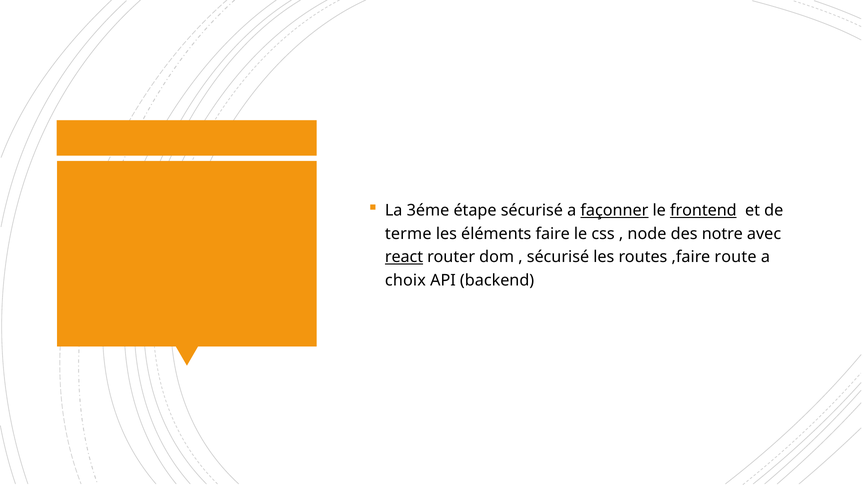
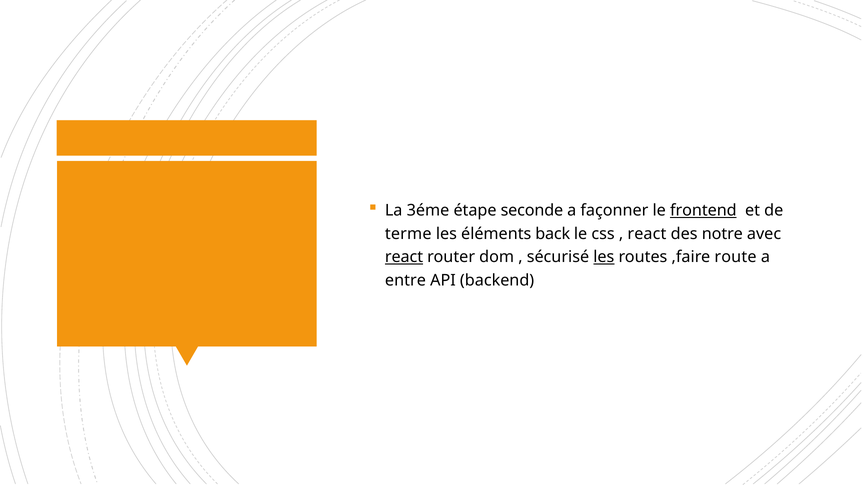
étape sécurisé: sécurisé -> seconde (532, 211)
façonner underline: present -> none (614, 211)
faire: faire -> back (553, 234)
node: node -> react (647, 234)
les underline: none -> present (604, 257)
choix: choix -> entre (405, 281)
